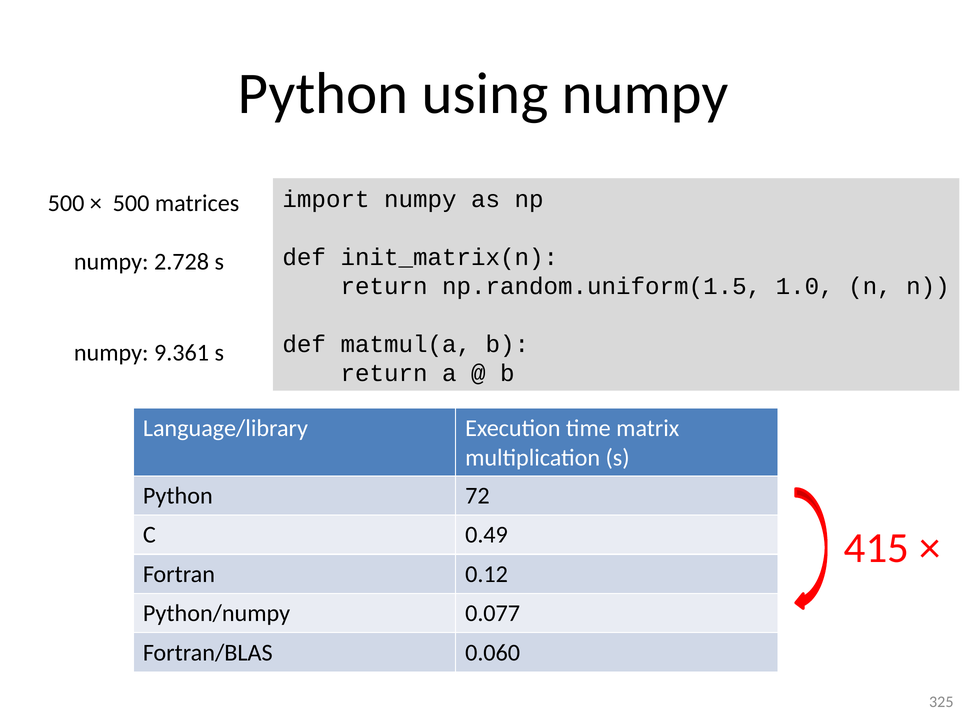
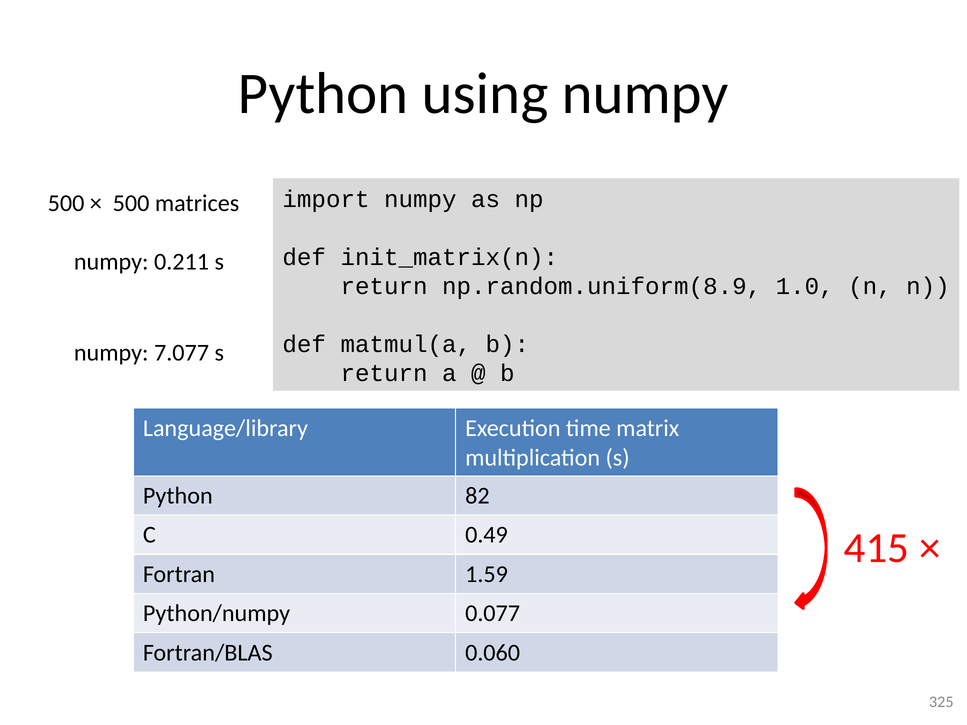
2.728: 2.728 -> 0.211 (182, 262)
np.random.uniform(1.5: np.random.uniform(1.5 -> np.random.uniform(8.9 (602, 286)
9.361: 9.361 -> 7.077 (182, 353)
72: 72 -> 82 (477, 496)
0.12: 0.12 -> 1.59 (487, 574)
